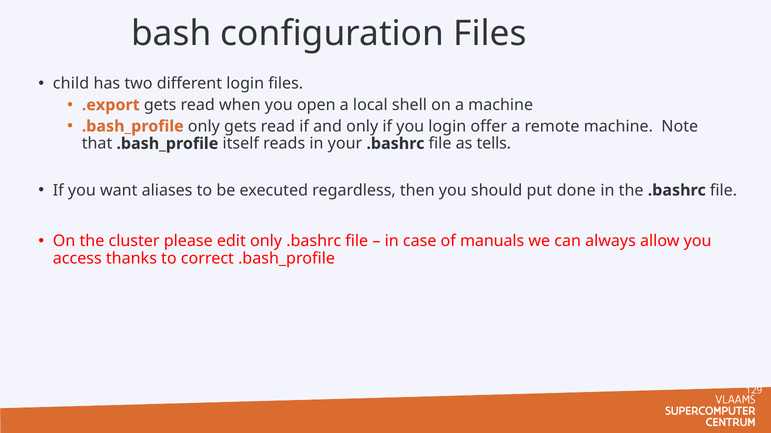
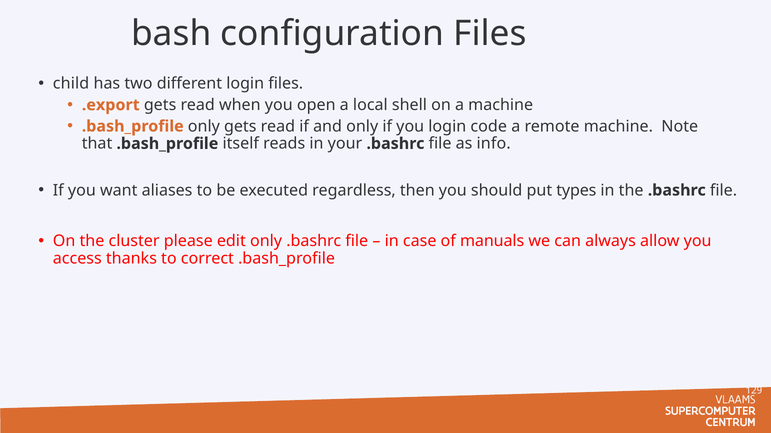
offer: offer -> code (489, 126)
tells: tells -> info (494, 144)
done: done -> types (576, 191)
